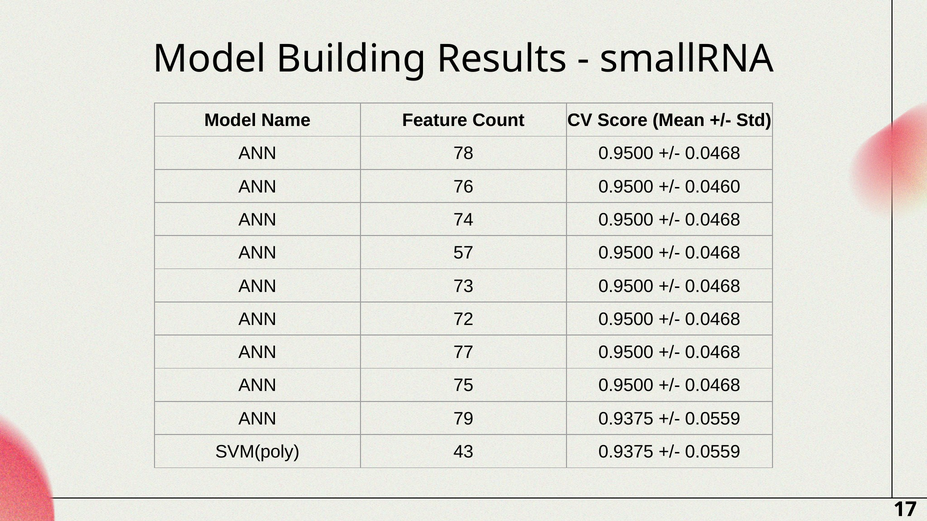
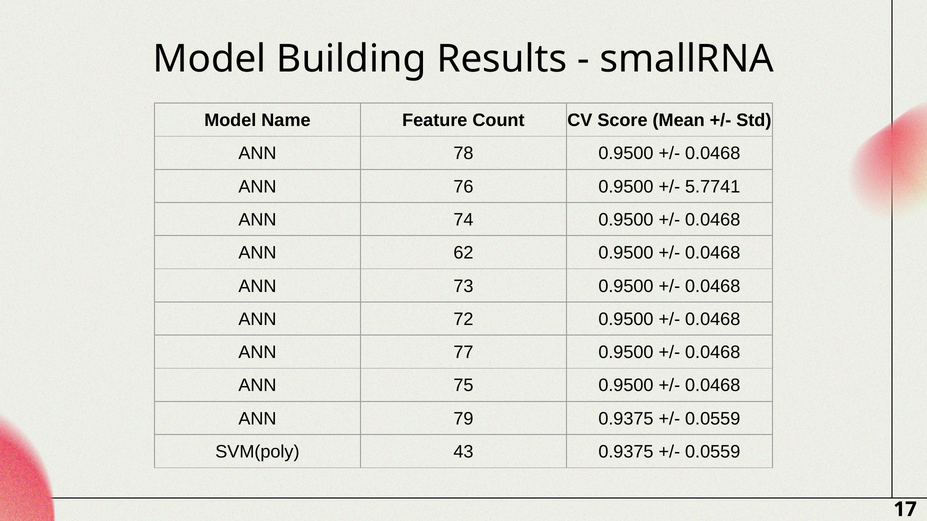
0.0460: 0.0460 -> 5.7741 (713, 187)
57: 57 -> 62 (463, 253)
